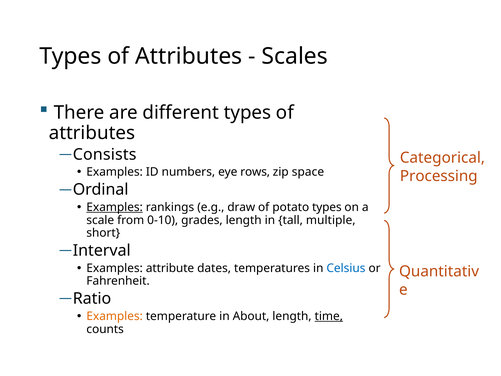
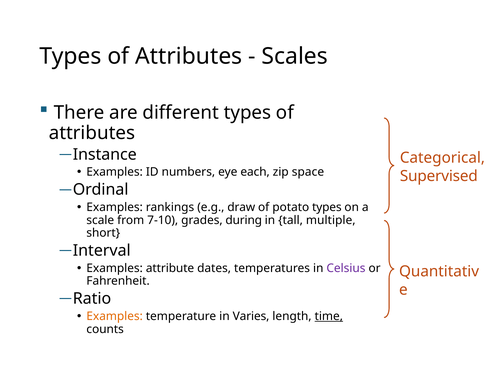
Consists: Consists -> Instance (105, 154)
rows: rows -> each (255, 172)
Processing: Processing -> Supervised (439, 176)
Examples underline: present -> none (115, 207)
0-10: 0-10 -> 7-10 (163, 220)
grades length: length -> during (244, 220)
Celsius colour: blue -> purple (346, 268)
About: About -> Varies (251, 316)
